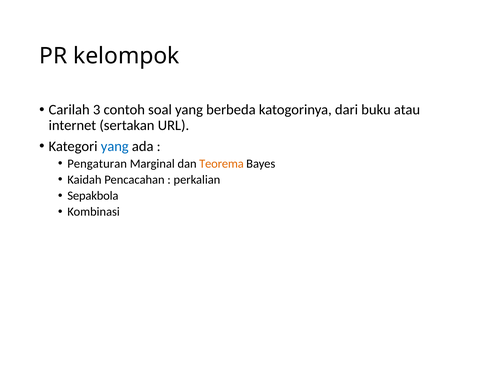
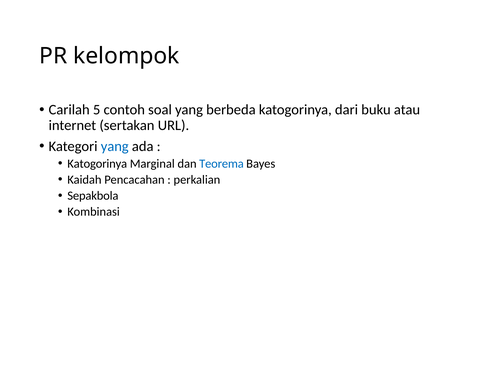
3: 3 -> 5 (97, 110)
Pengaturan: Pengaturan -> Katogorinya (97, 164)
Teorema colour: orange -> blue (221, 164)
